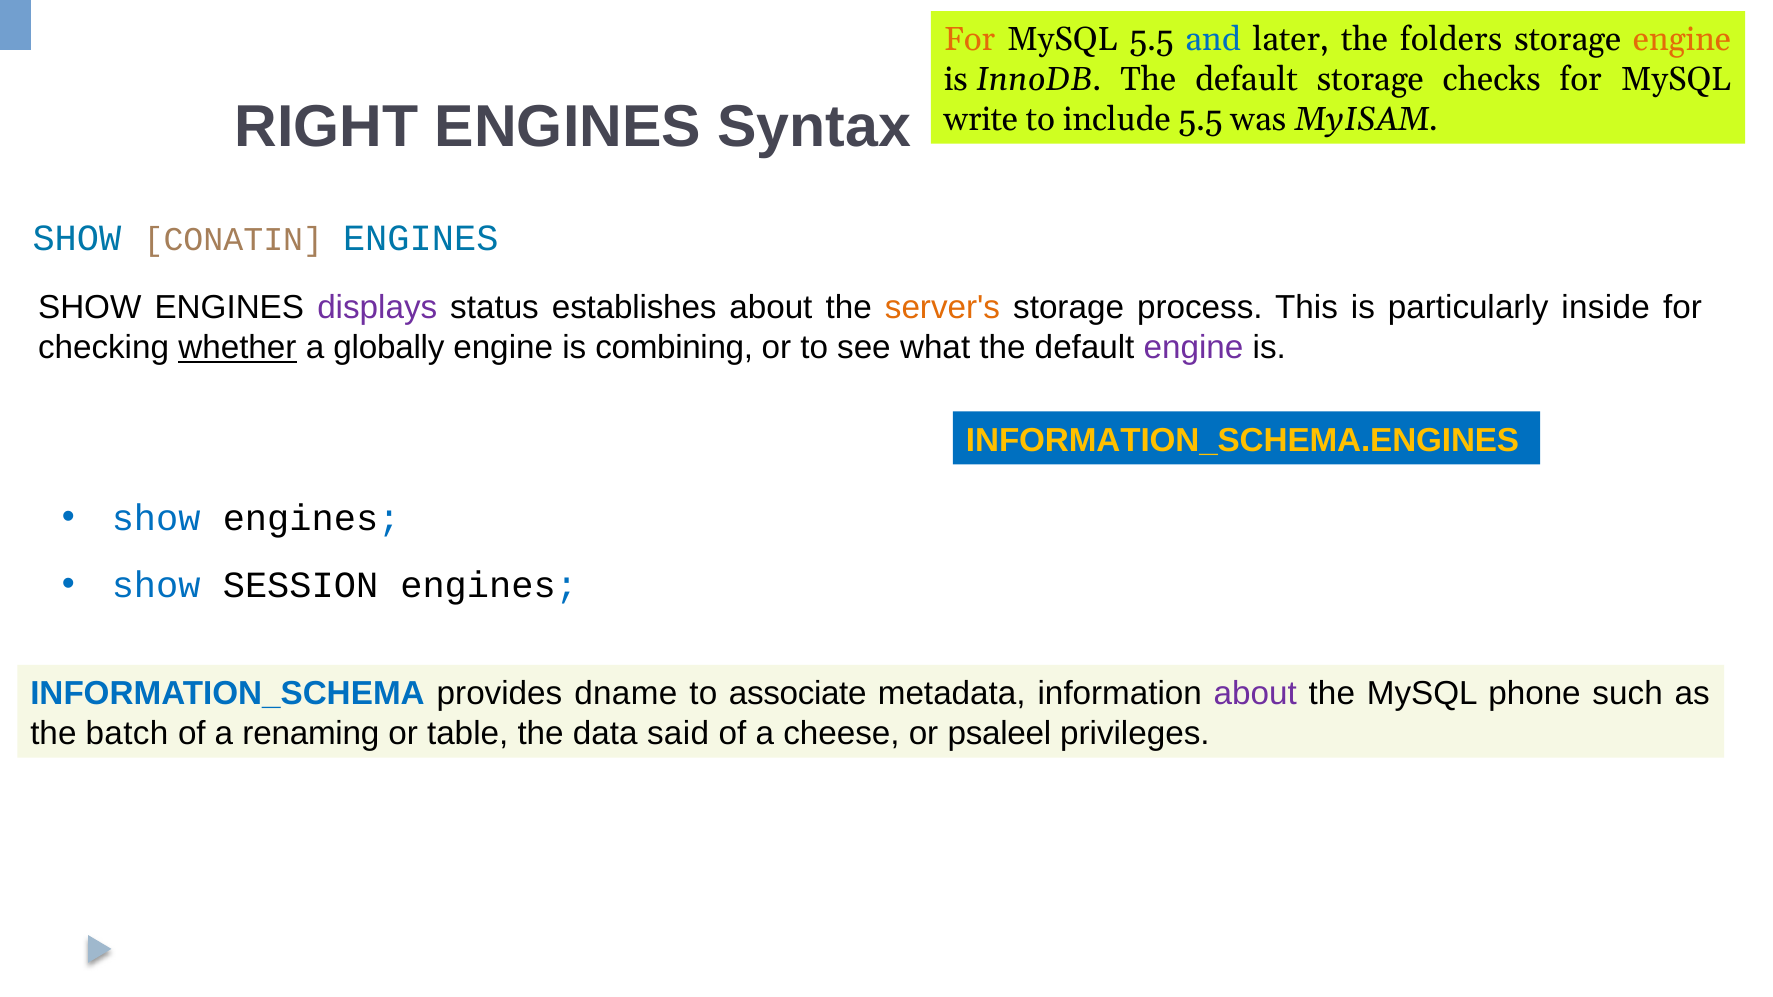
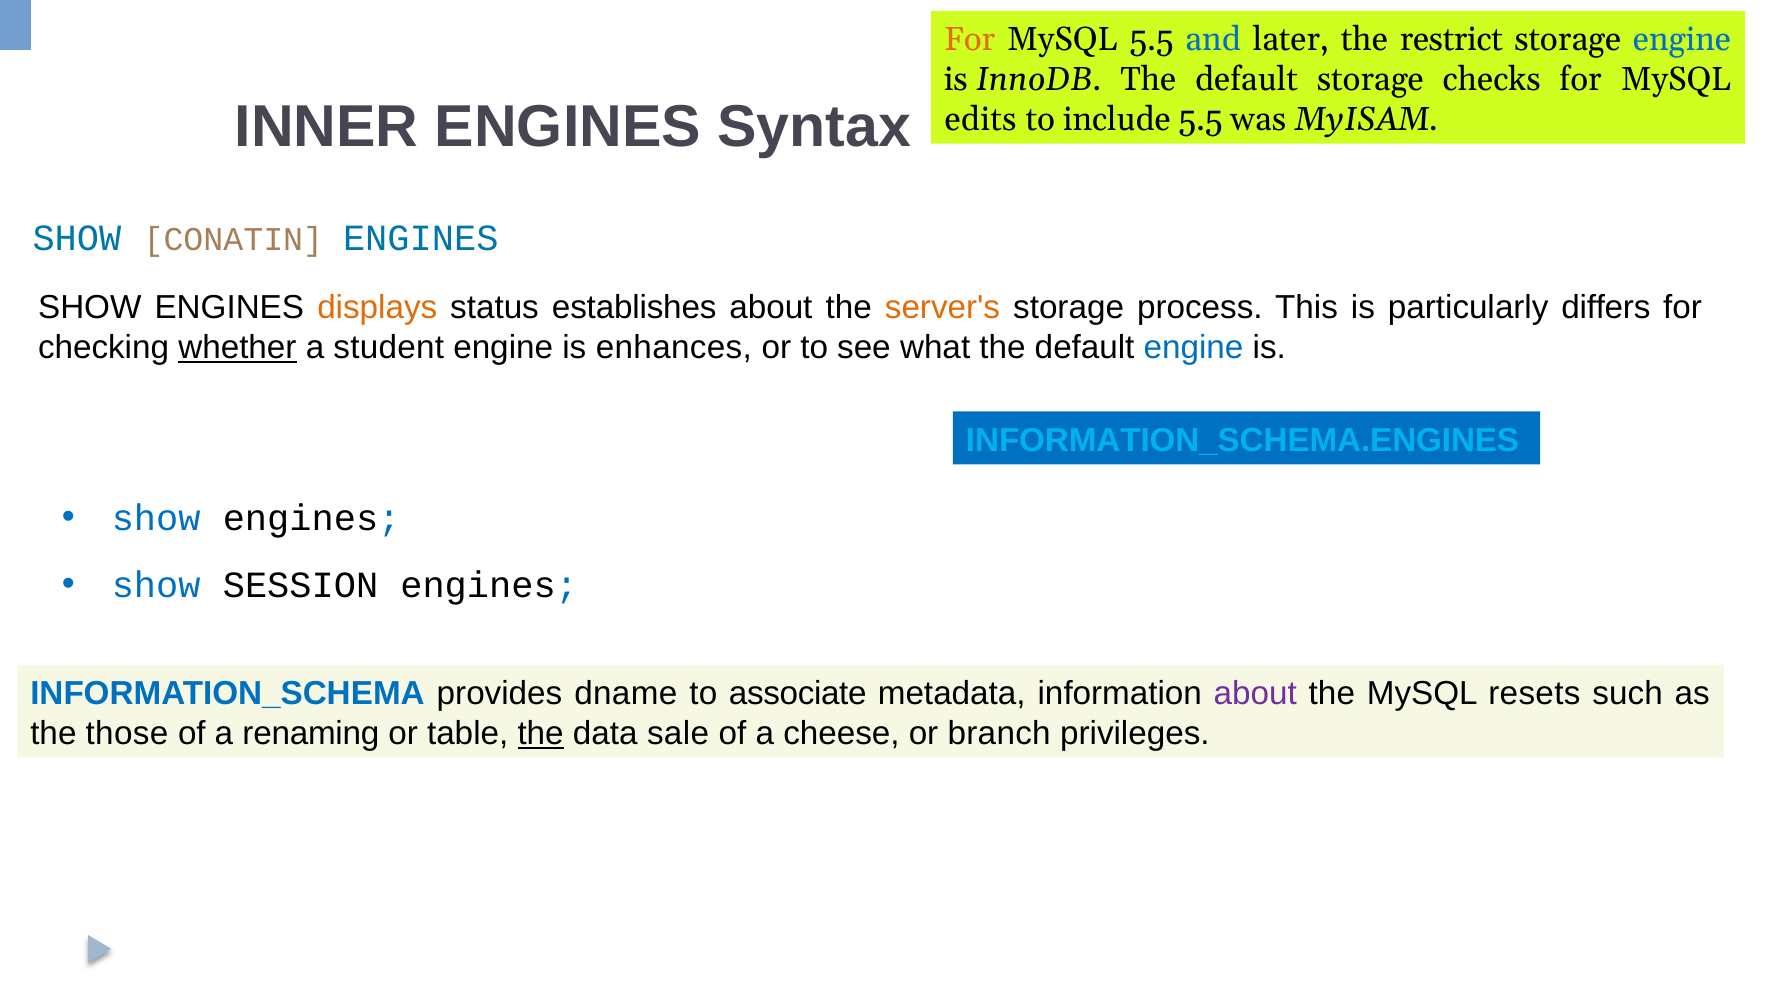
folders: folders -> restrict (1451, 40)
engine colour: orange -> blue (1682, 40)
RIGHT: RIGHT -> INNER (327, 127)
write: write -> edits (981, 120)
displays colour: purple -> orange (377, 308)
inside: inside -> differs (1606, 308)
globally: globally -> student (389, 348)
combining: combining -> enhances (674, 348)
engine colour: purple -> blue (1193, 348)
INFORMATION_SCHEMA.ENGINES colour: yellow -> light blue (1243, 440)
phone: phone -> resets (1534, 694)
batch: batch -> those (127, 734)
the underline: none -> present (541, 734)
said: said -> sale (678, 734)
psaleel: psaleel -> branch (999, 734)
